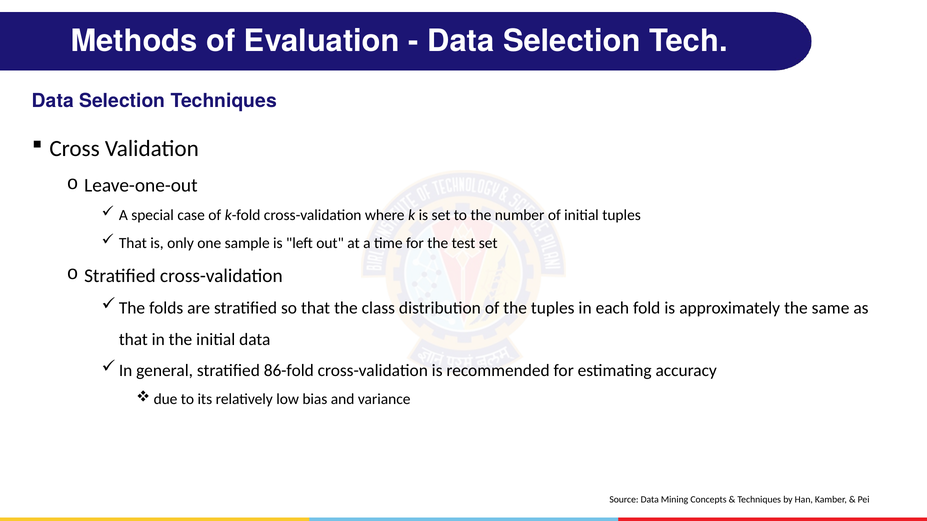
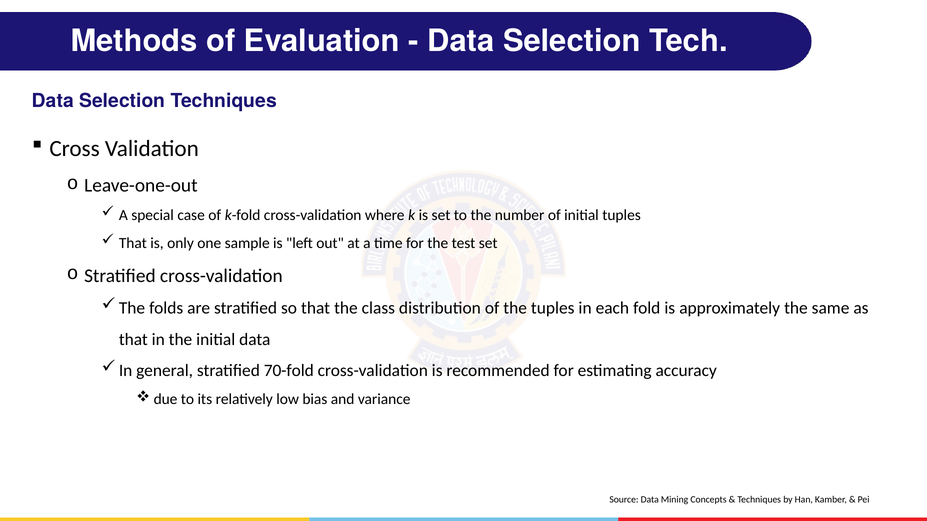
86-fold: 86-fold -> 70-fold (289, 371)
